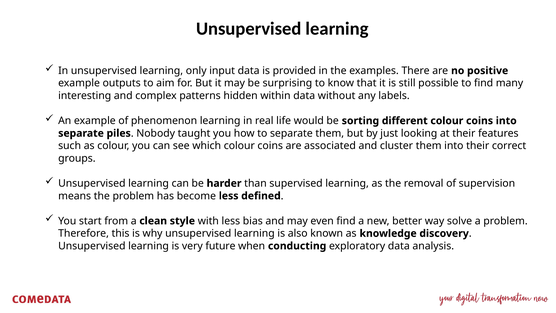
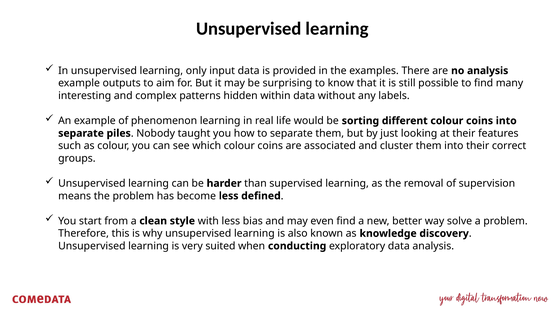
no positive: positive -> analysis (488, 71)
future: future -> suited (220, 246)
